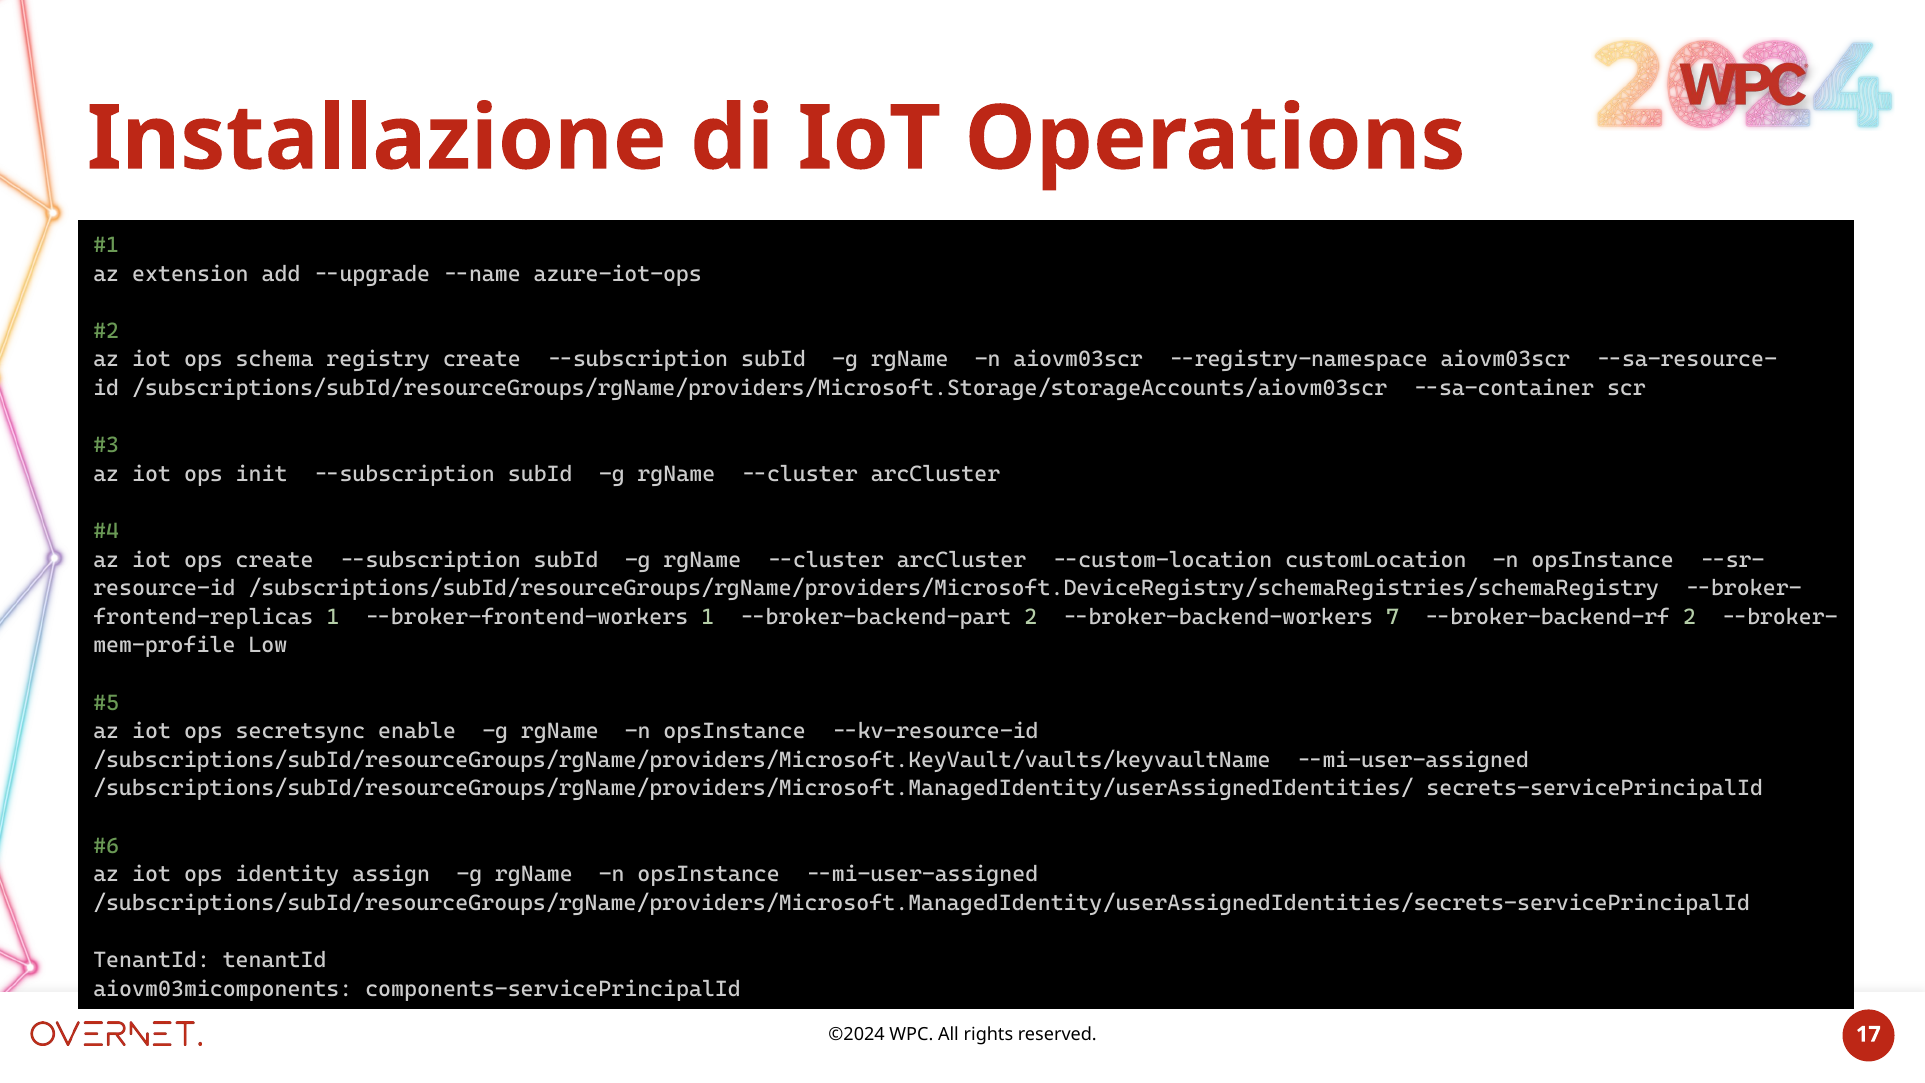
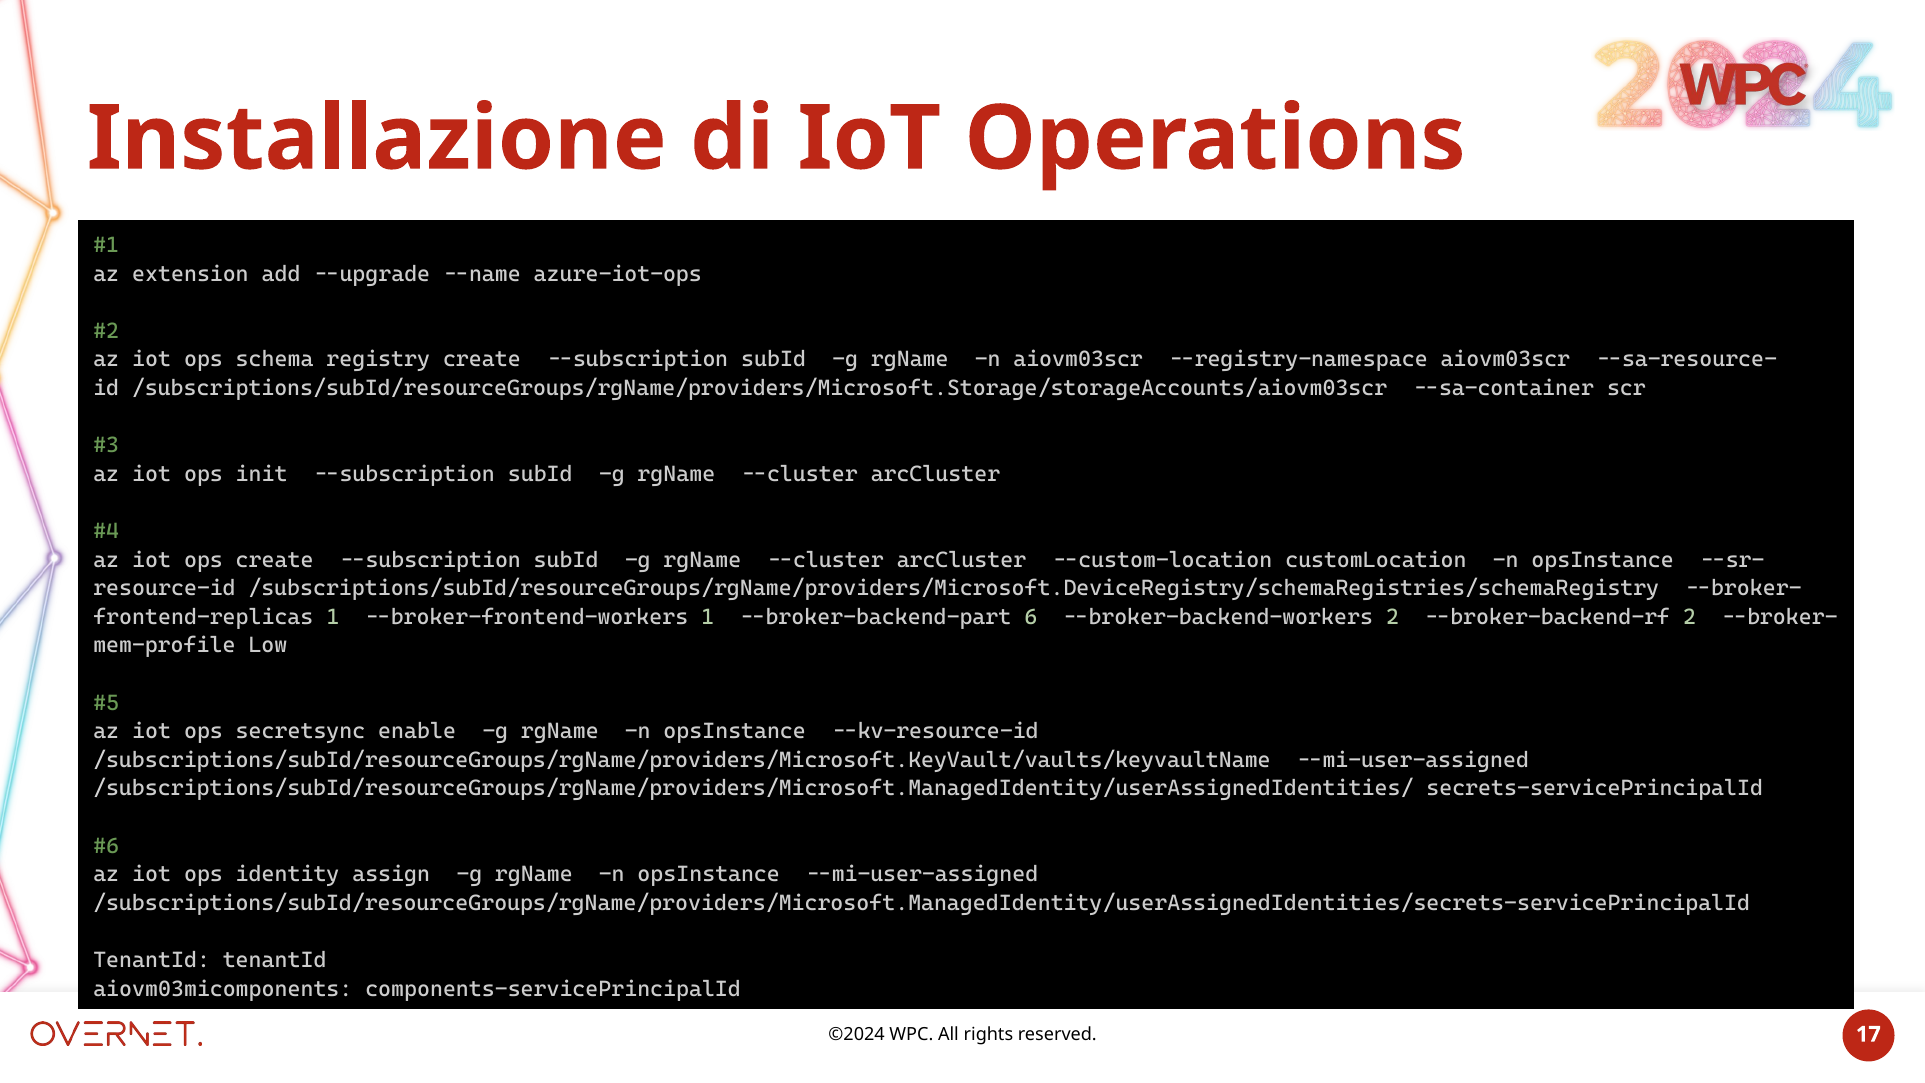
--broker-backend-part 2: 2 -> 6 (1031, 617)
--broker-backend-workers 7: 7 -> 2 (1393, 617)
